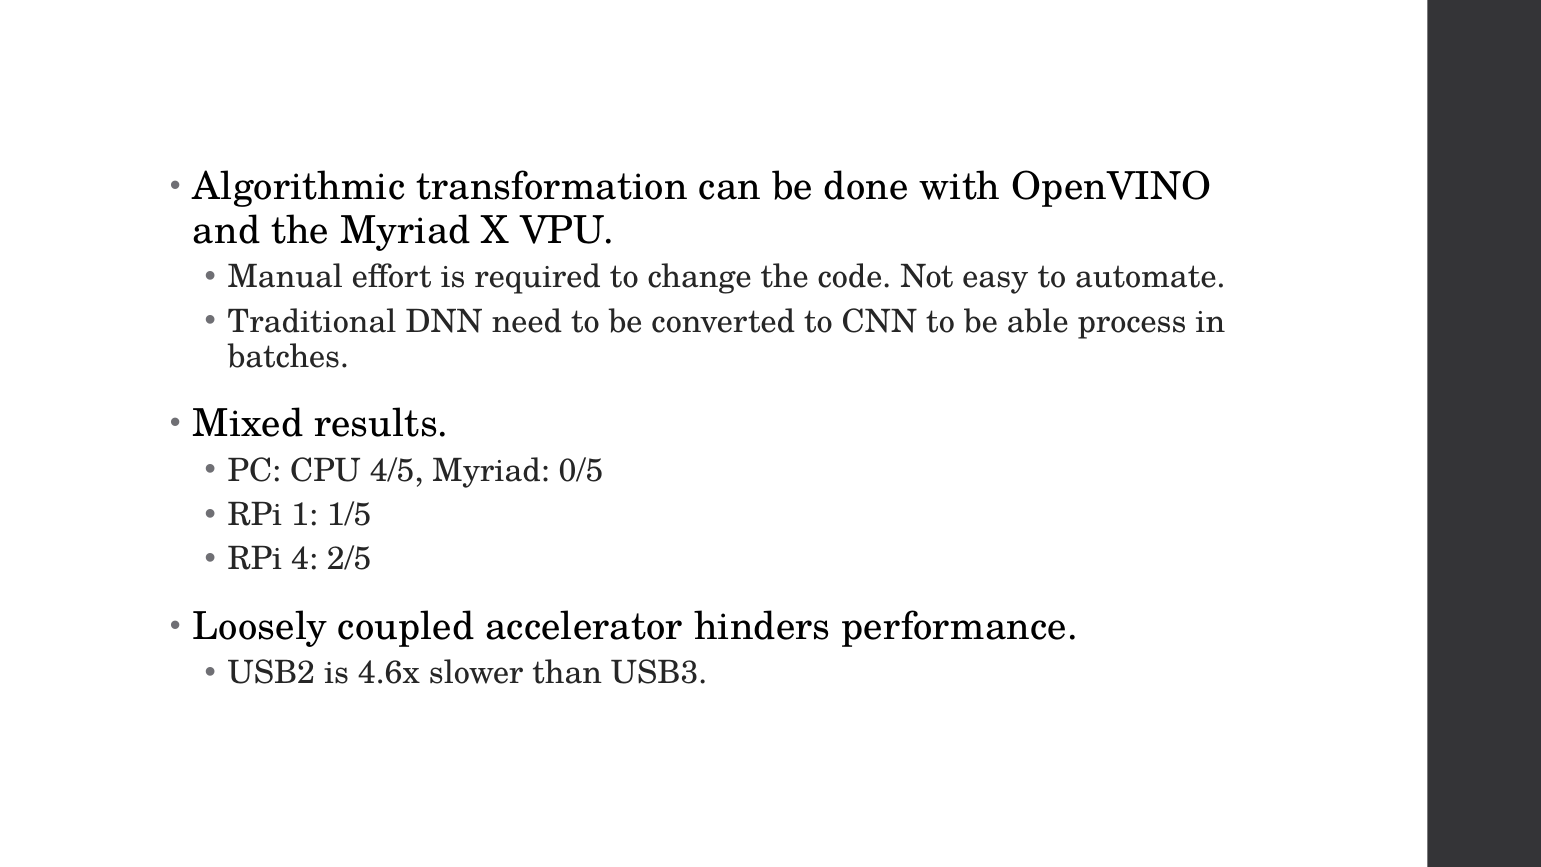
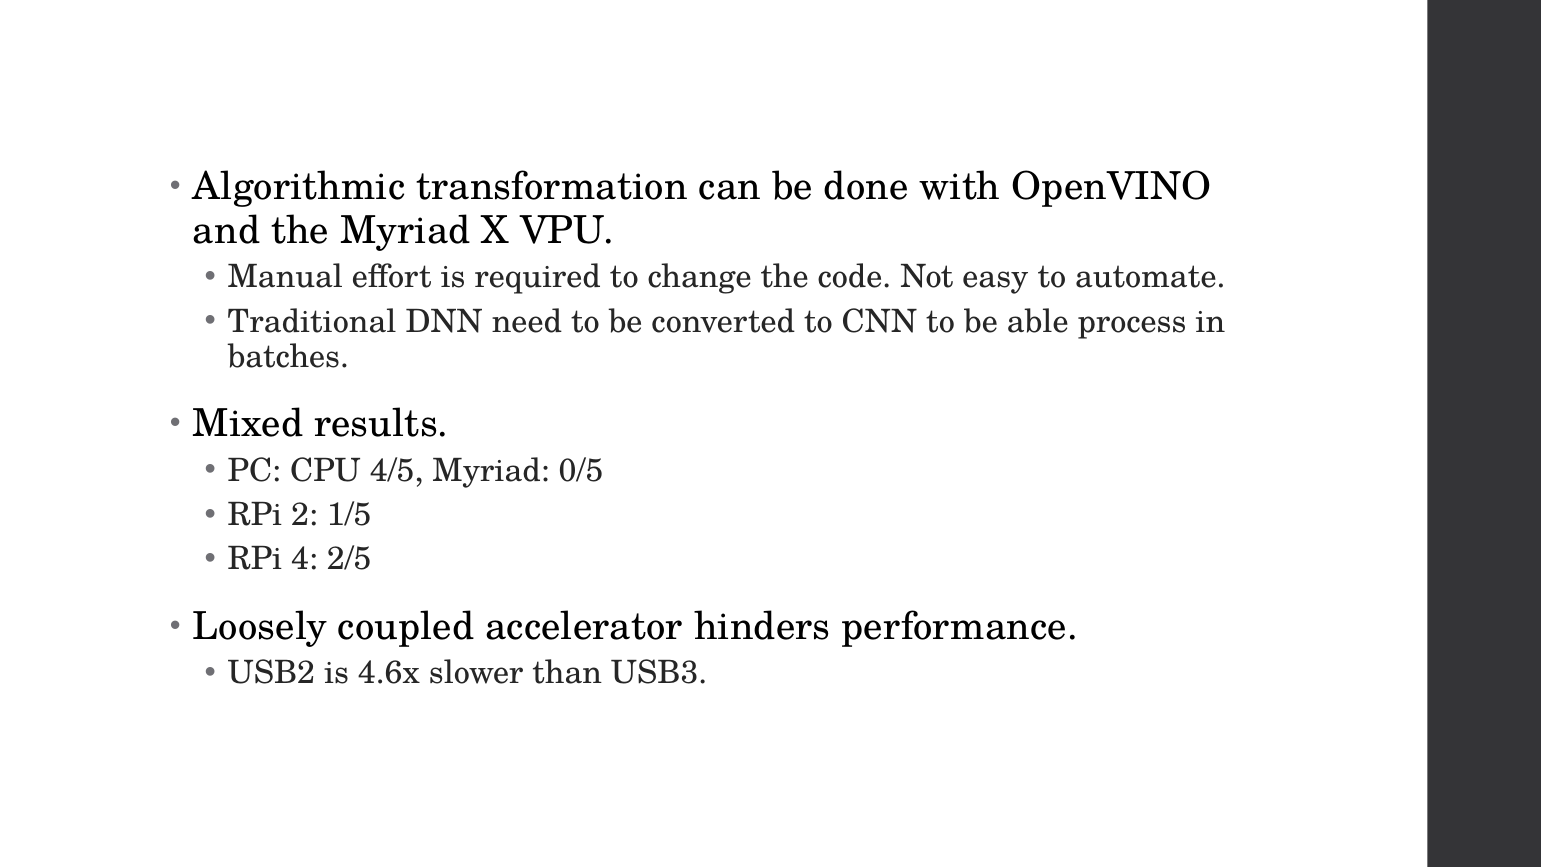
1: 1 -> 2 (305, 515)
